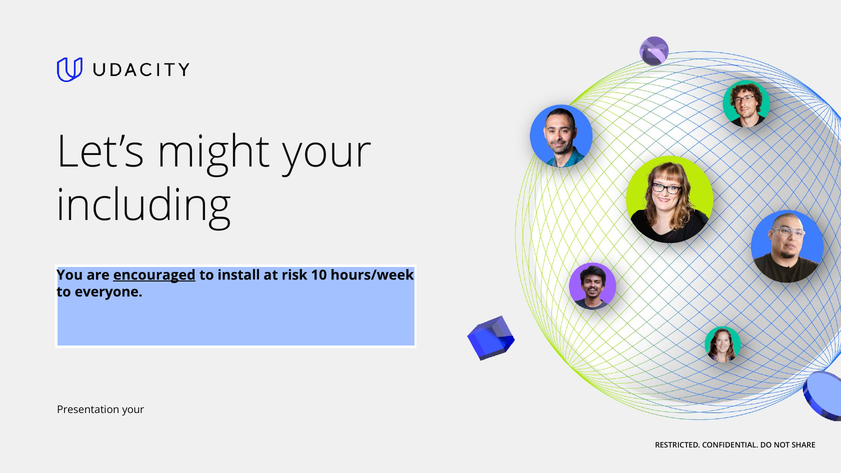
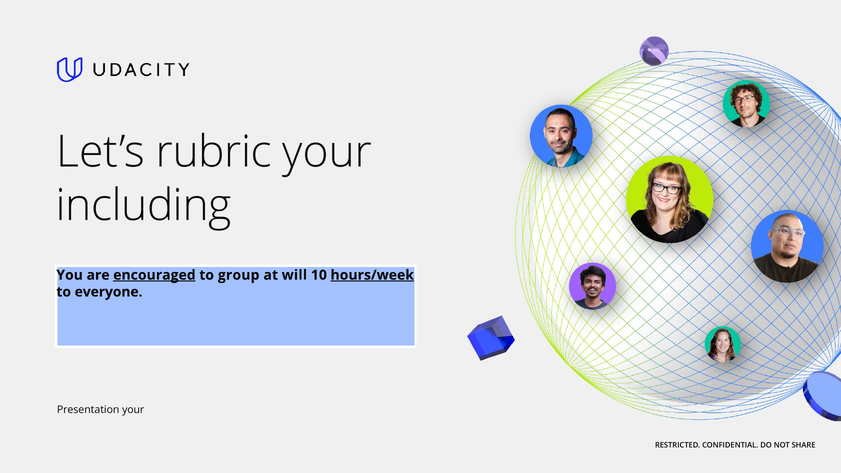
might: might -> rubric (214, 152)
install: install -> group (239, 275)
risk: risk -> will (294, 275)
hours/week underline: none -> present (372, 275)
